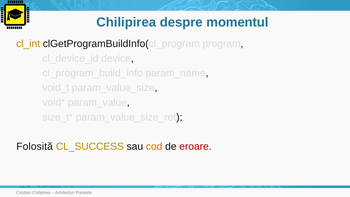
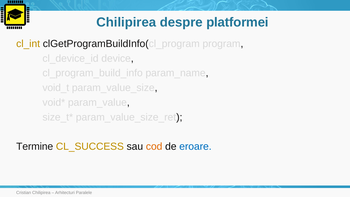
momentul: momentul -> platformei (237, 22)
Folosită: Folosită -> Termine (35, 146)
eroare colour: red -> blue (195, 146)
